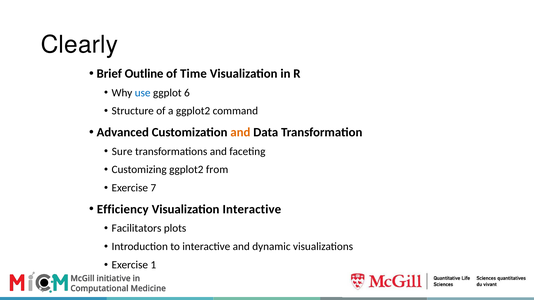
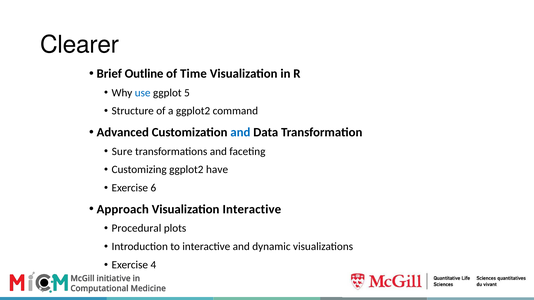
Clearly: Clearly -> Clearer (80, 45)
6: 6 -> 5 (187, 93)
and colour: orange -> blue (240, 132)
from: from -> have (217, 170)
7: 7 -> 6 (153, 188)
Efficiency: Efficiency -> Approach (123, 209)
Facilitators: Facilitators -> Procedural (136, 229)
1: 1 -> 4 (153, 265)
